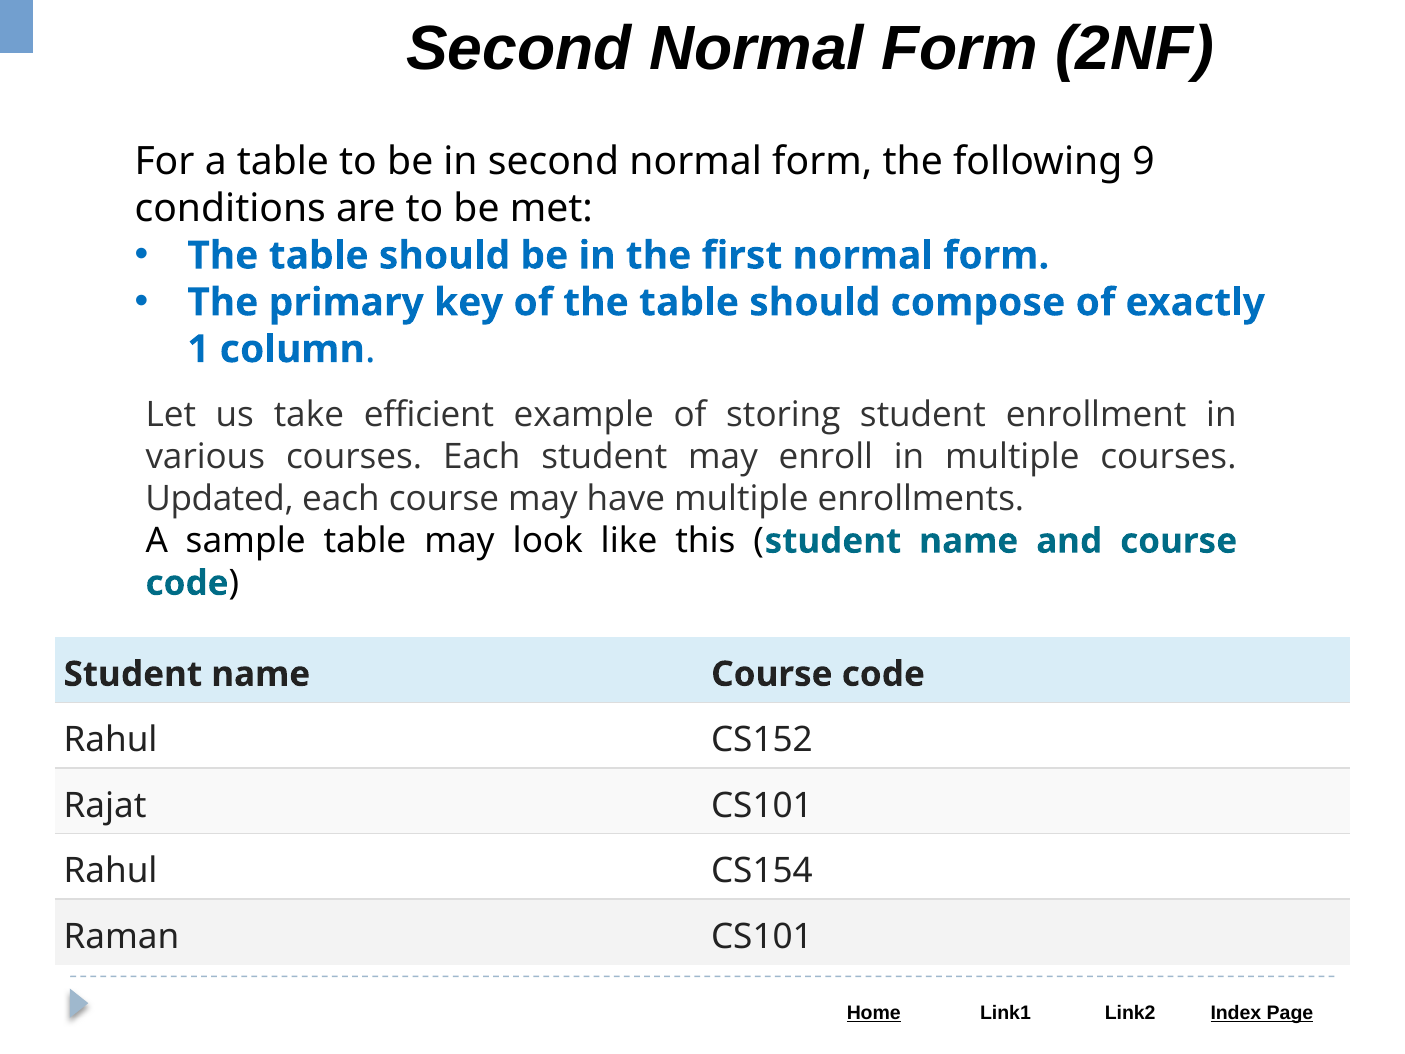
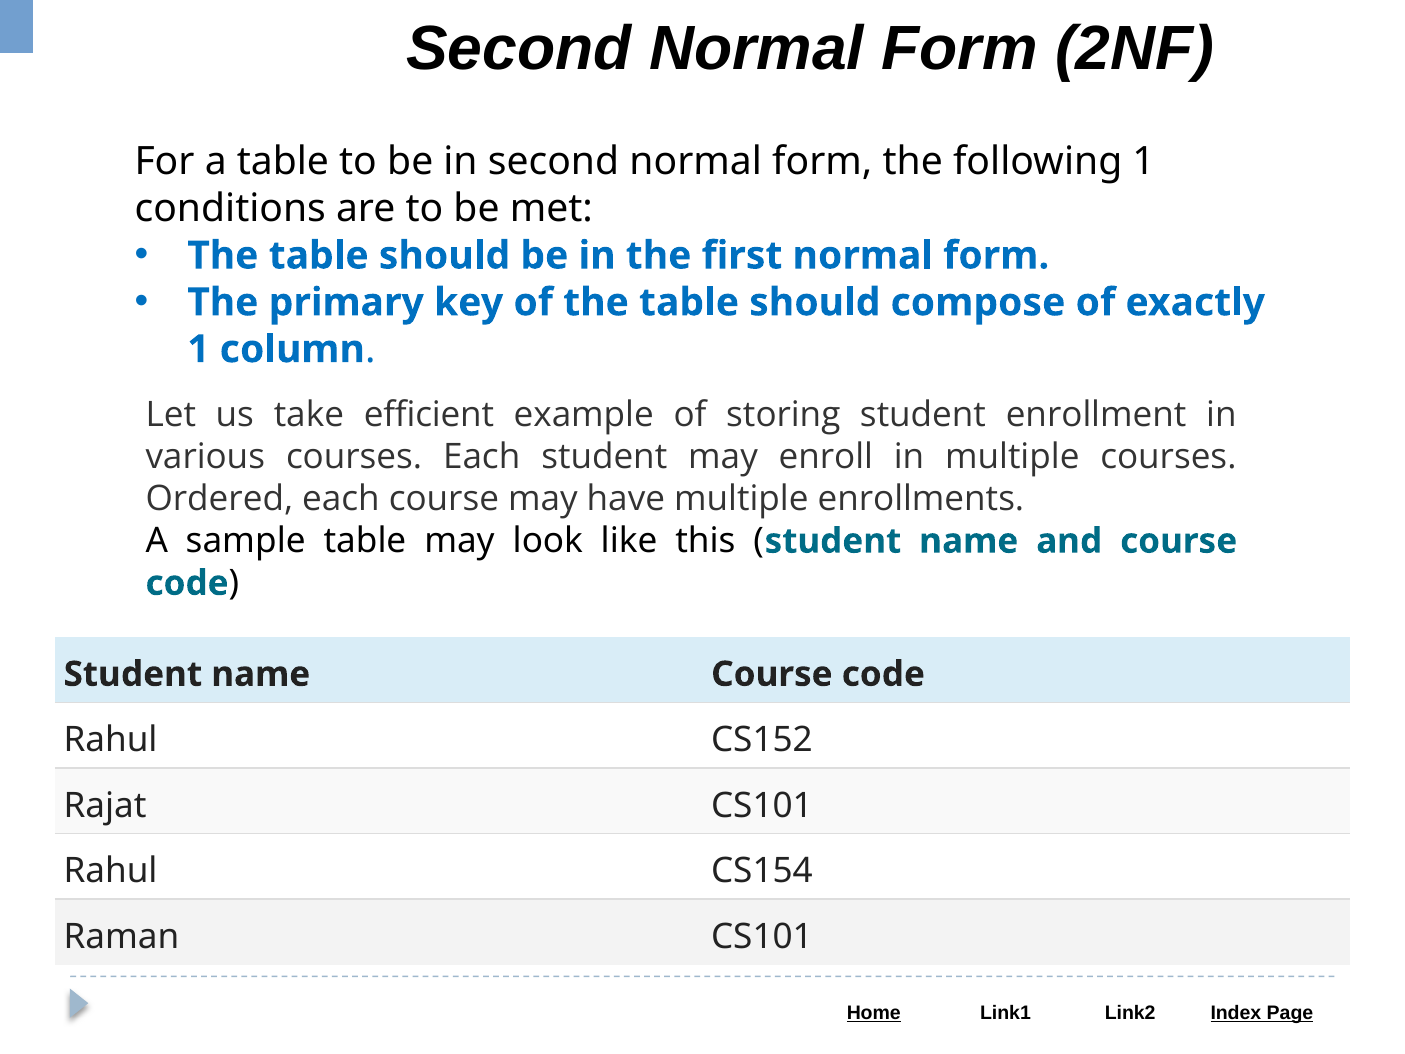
following 9: 9 -> 1 (1144, 162)
Updated: Updated -> Ordered (219, 499)
